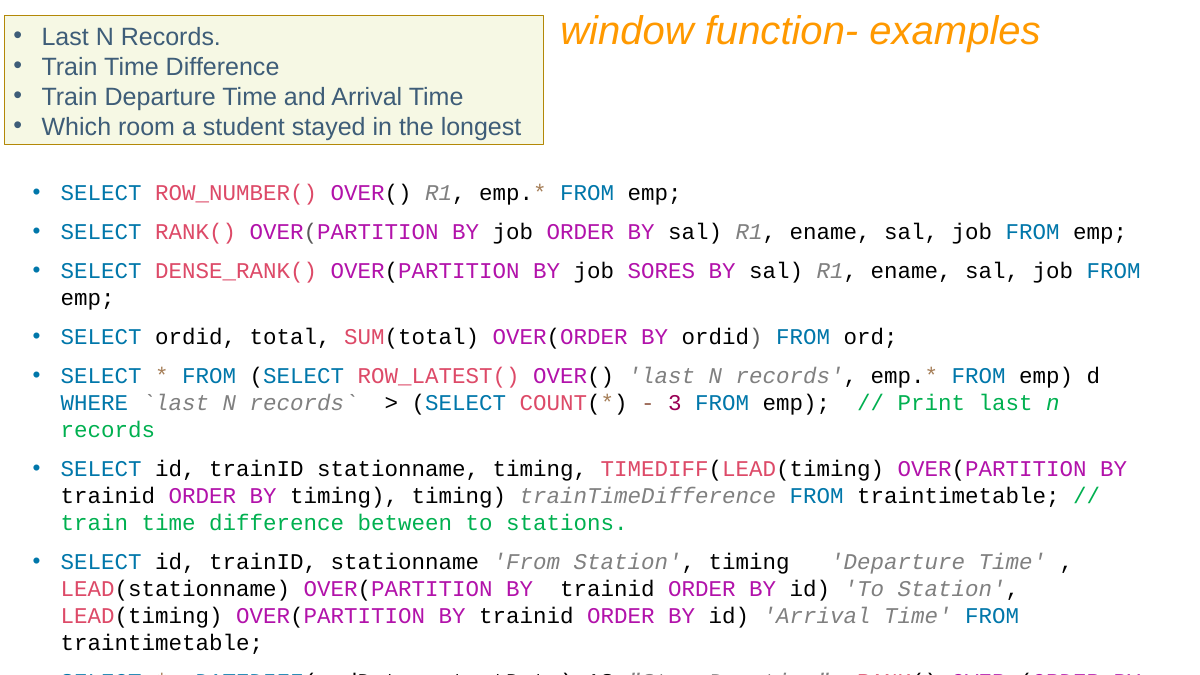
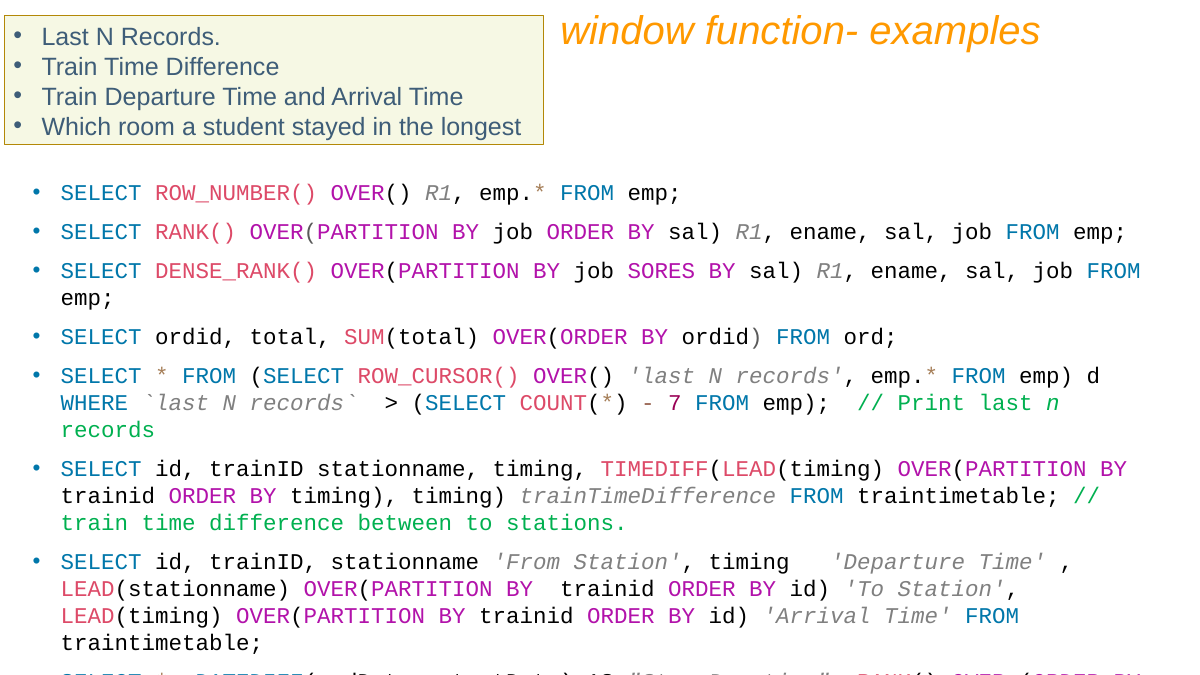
ROW_LATEST(: ROW_LATEST( -> ROW_CURSOR( (439, 376)
3: 3 -> 7 (675, 403)
